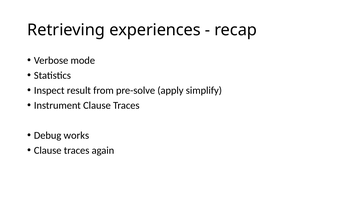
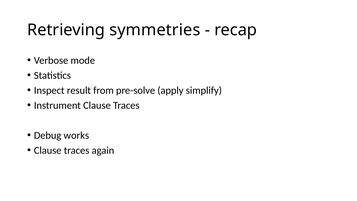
experiences: experiences -> symmetries (155, 30)
